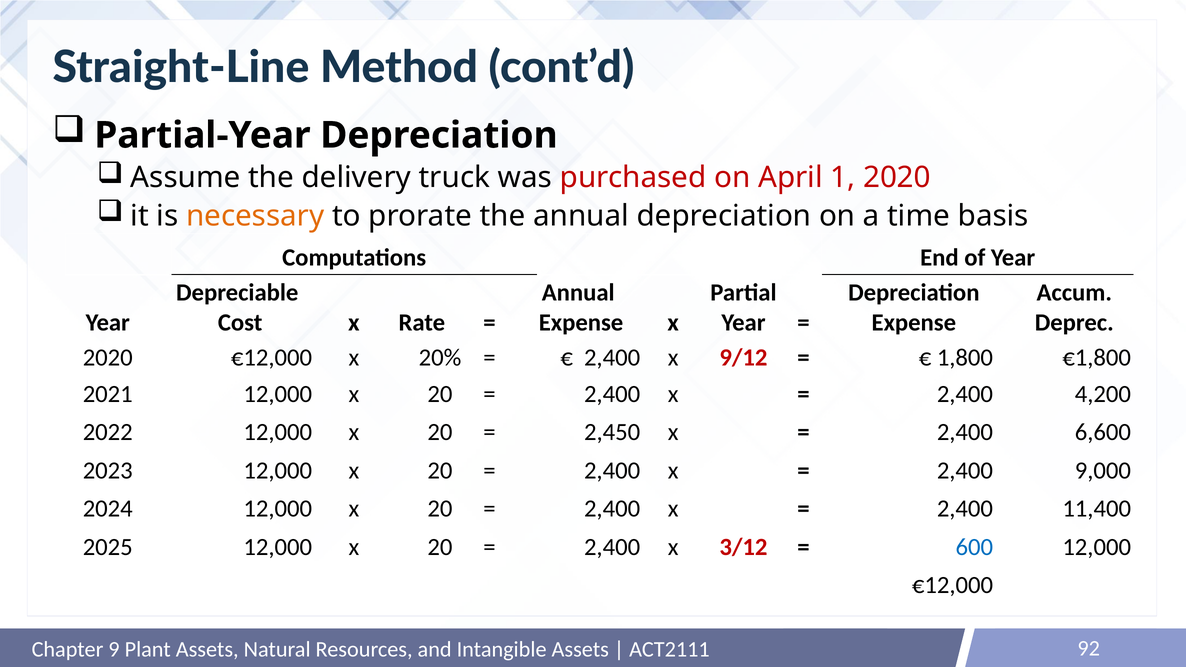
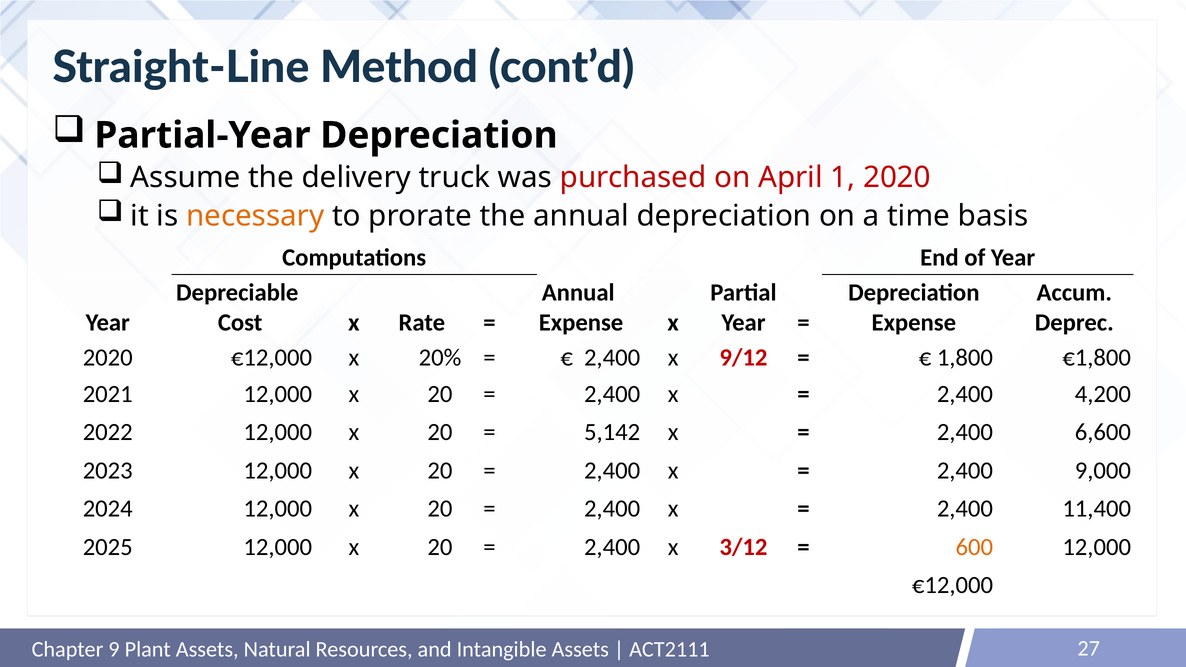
2,450: 2,450 -> 5,142 (612, 432)
600 colour: blue -> orange (974, 547)
92: 92 -> 27 (1089, 649)
